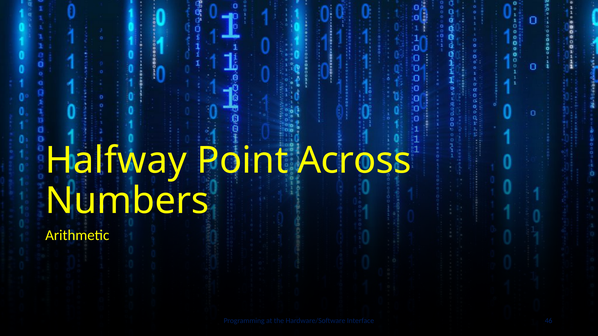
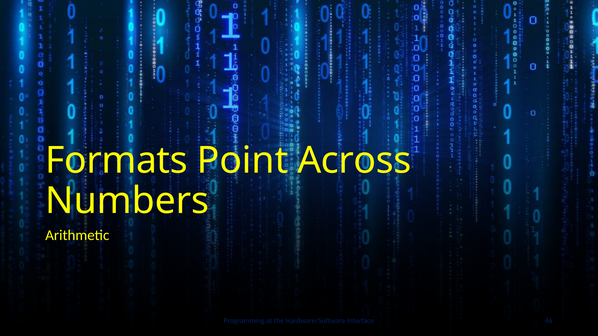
Halfway: Halfway -> Formats (116, 161)
